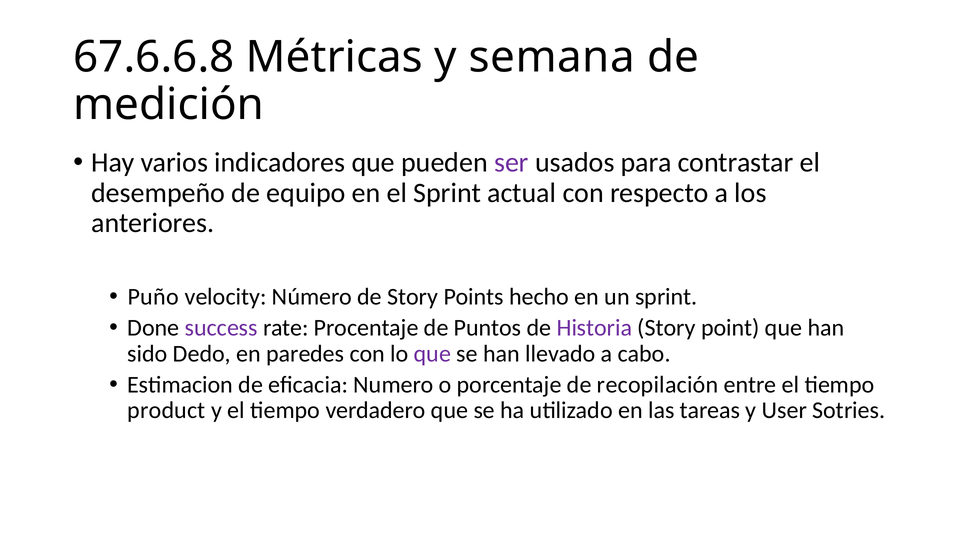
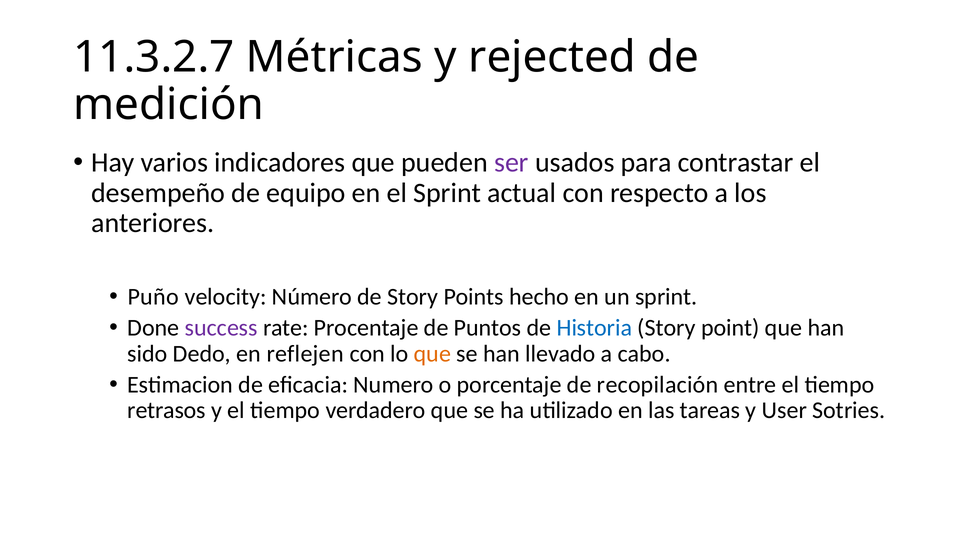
67.6.6.8: 67.6.6.8 -> 11.3.2.7 (154, 57)
semana: semana -> rejected (552, 57)
Historia colour: purple -> blue (594, 327)
paredes: paredes -> reflejen (305, 353)
que colour: purple -> orange (432, 353)
product: product -> retrasos (167, 410)
